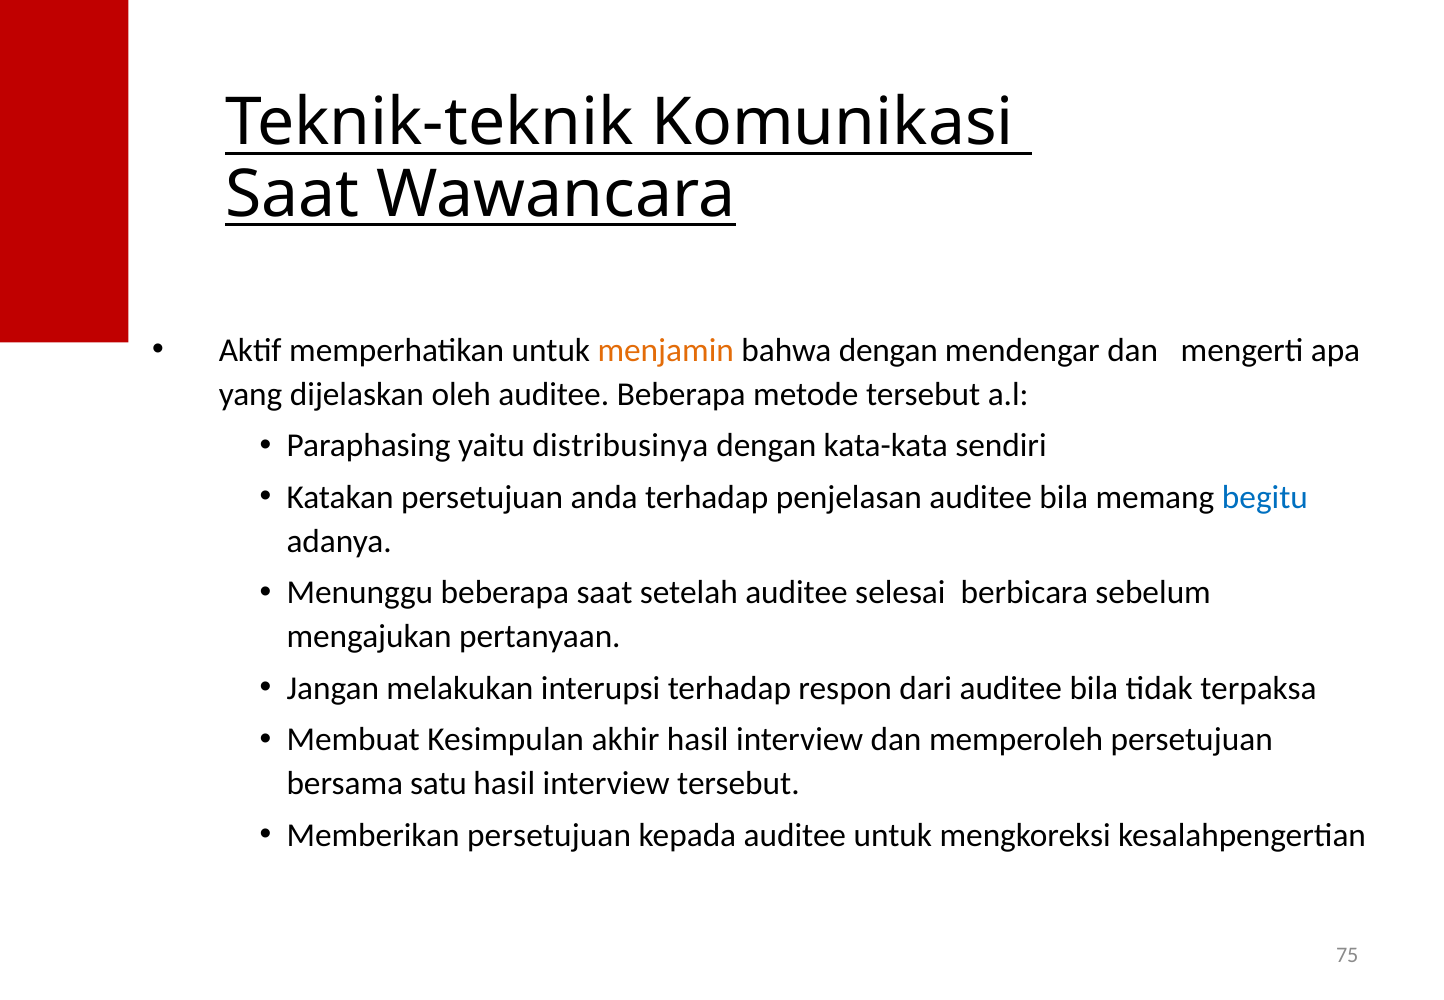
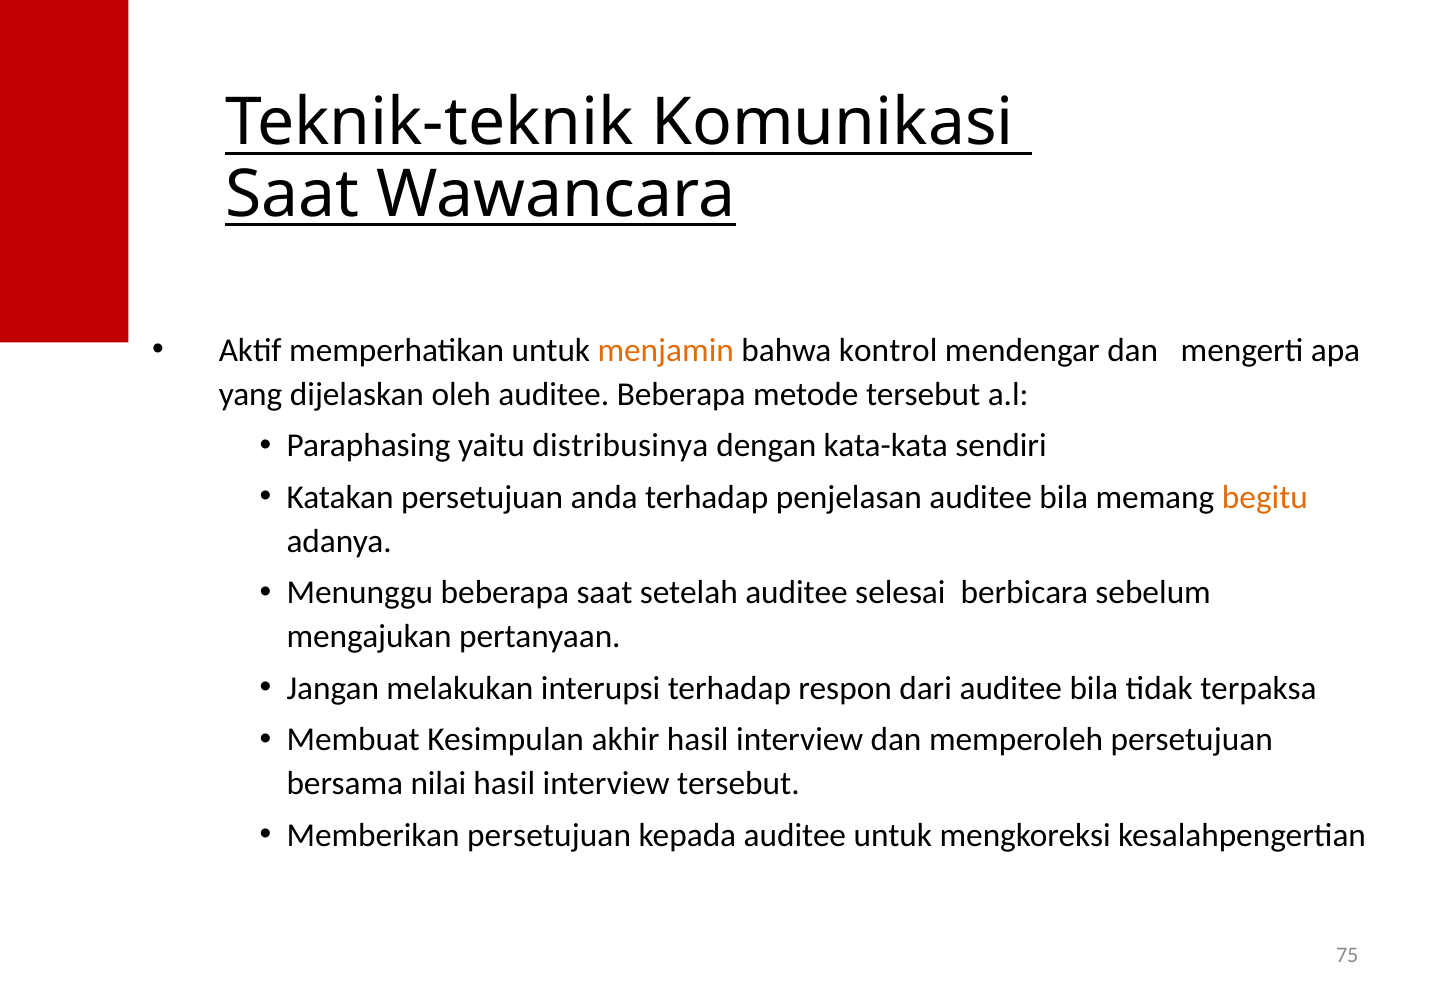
bahwa dengan: dengan -> kontrol (888, 350)
begitu colour: blue -> orange (1265, 497)
satu: satu -> nilai (438, 784)
